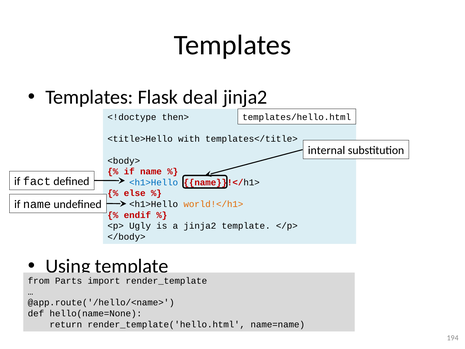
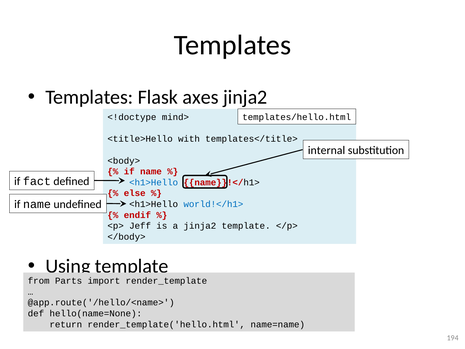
deal: deal -> axes (201, 97)
then>: then> -> mind> (175, 117)
world!</h1> colour: orange -> blue (213, 204)
Ugly: Ugly -> Jeff (140, 226)
